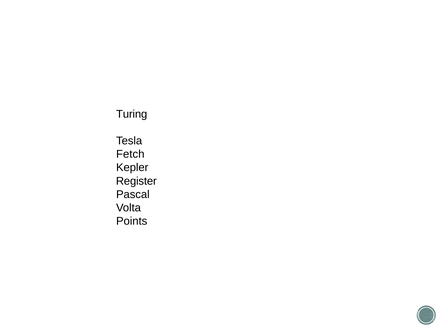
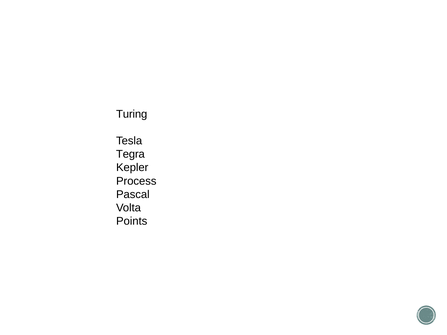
Fetch: Fetch -> Tegra (130, 154)
Register: Register -> Process (136, 181)
